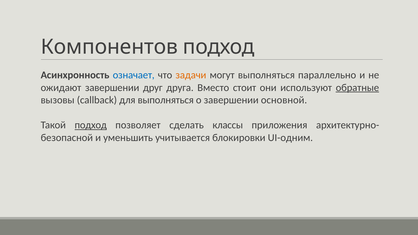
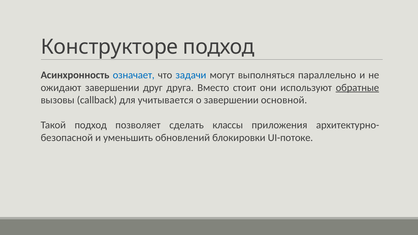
Компонентов: Компонентов -> Конструкторе (109, 47)
задачи colour: orange -> blue (191, 75)
для выполняться: выполняться -> учитывается (166, 100)
подход underline: present -> none (91, 125)
учитывается: учитывается -> обновлений (183, 138)
UI-одним: UI-одним -> UI-потоке (290, 138)
